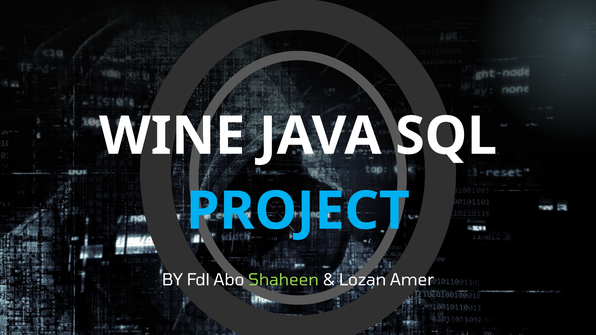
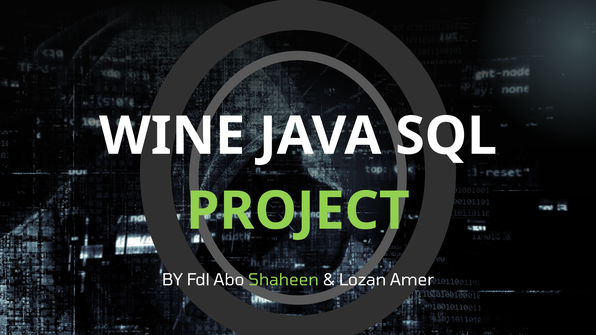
PROJECT colour: light blue -> light green (298, 211)
